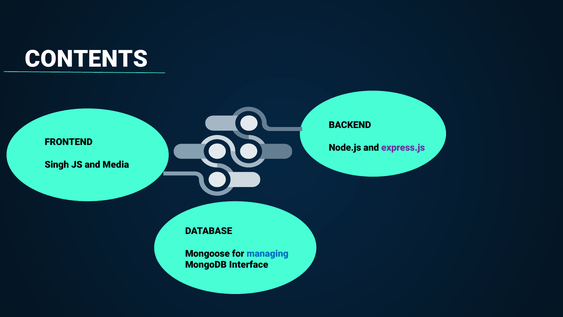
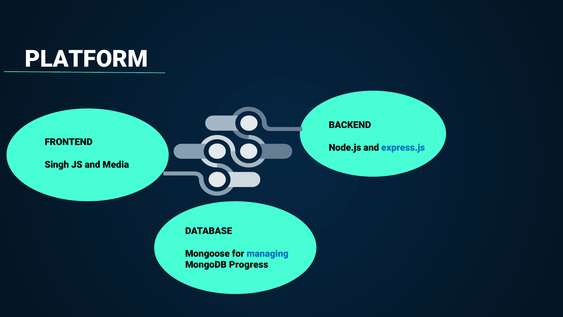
CONTENTS: CONTENTS -> PLATFORM (86, 59)
express.js colour: purple -> blue (403, 148)
Interface: Interface -> Progress (249, 265)
